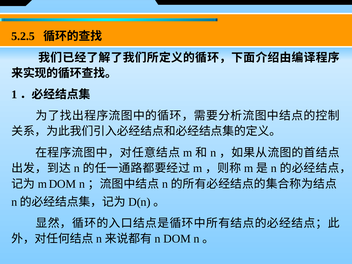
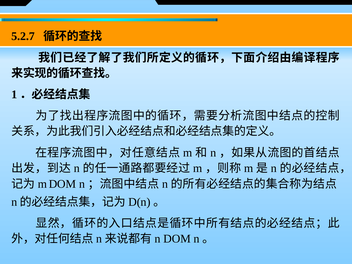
5.2.5: 5.2.5 -> 5.2.7 (23, 36)
